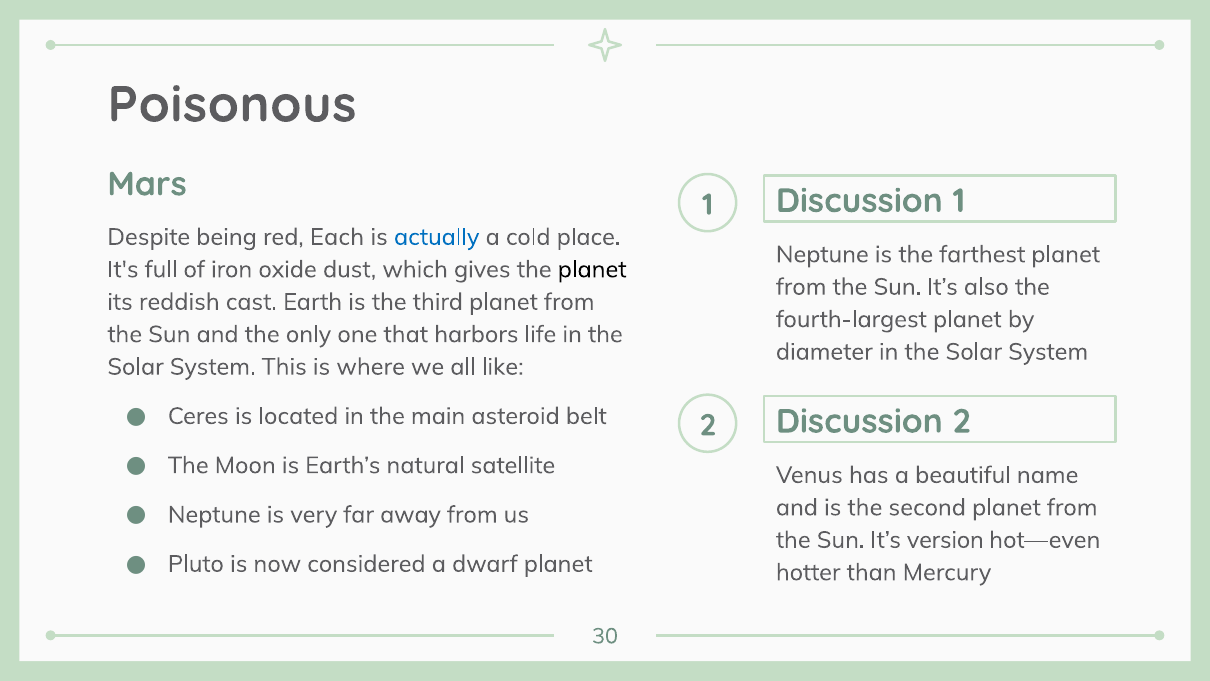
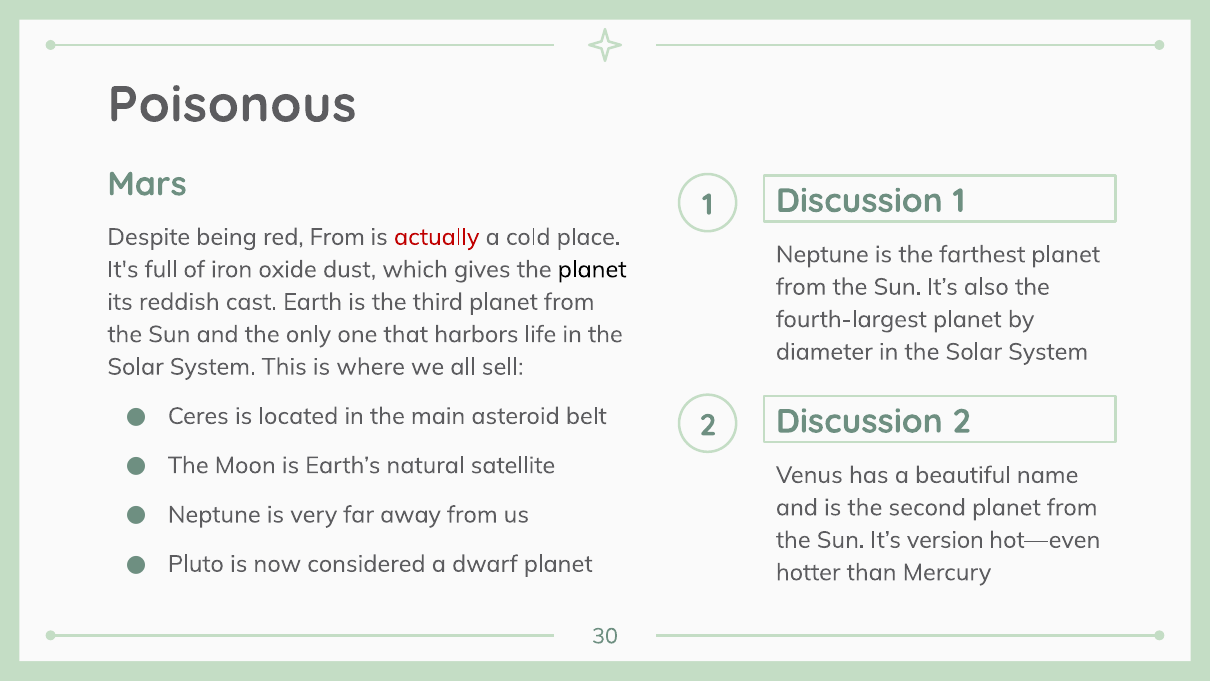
red Each: Each -> From (337, 237)
actually colour: blue -> red (437, 237)
like: like -> sell (503, 367)
